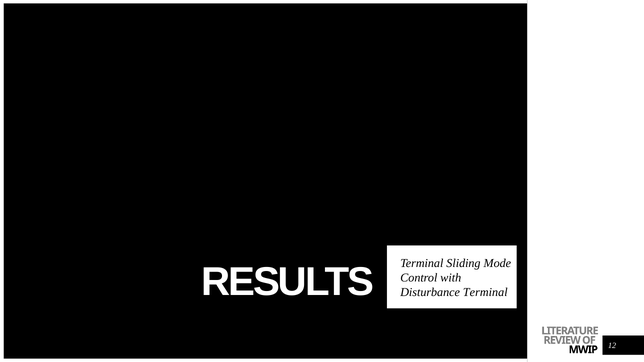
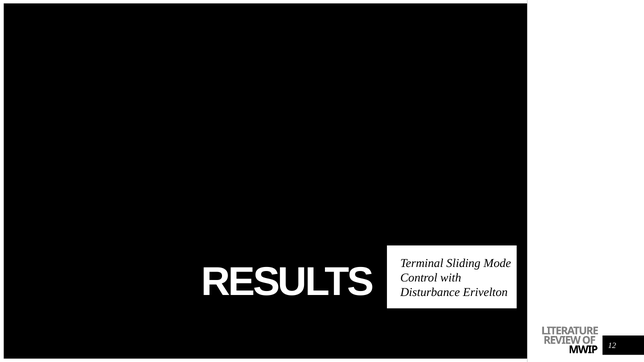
Disturbance Terminal: Terminal -> Erivelton (485, 292)
